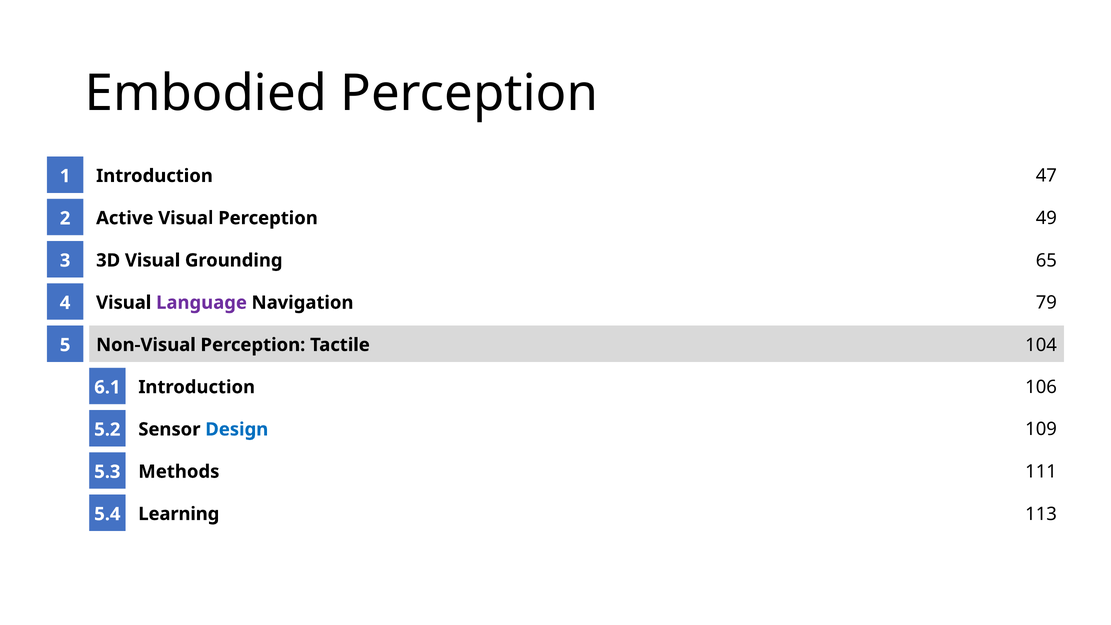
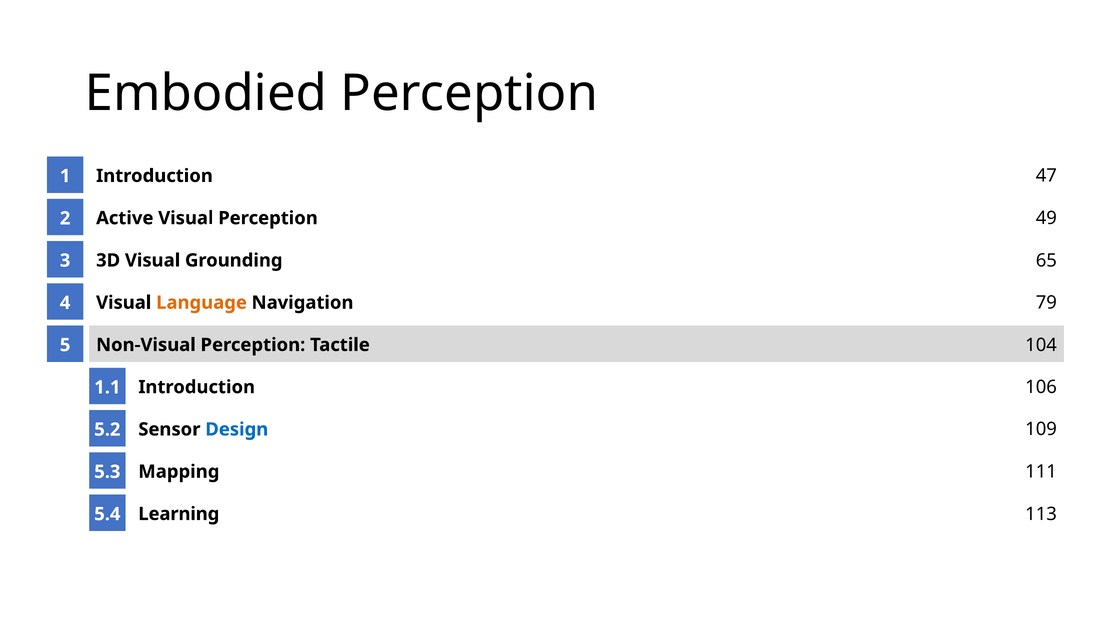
Language colour: purple -> orange (202, 303)
6.1: 6.1 -> 1.1 (107, 387)
Methods: Methods -> Mapping (179, 472)
